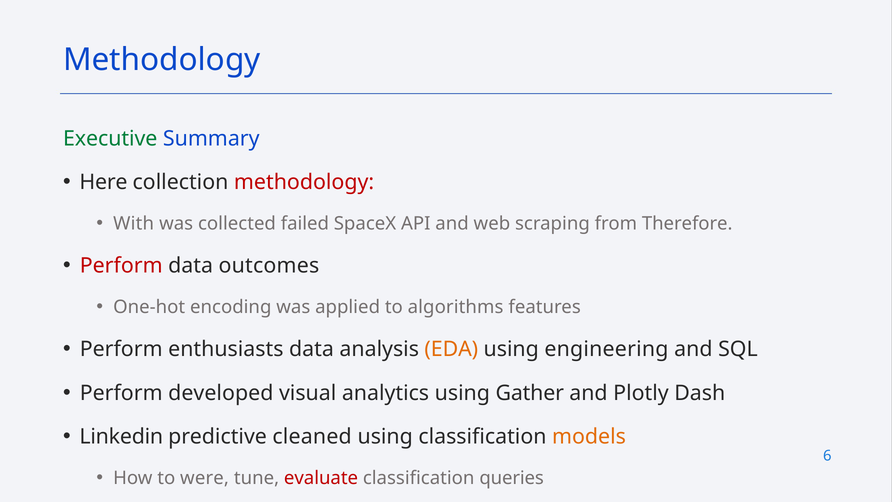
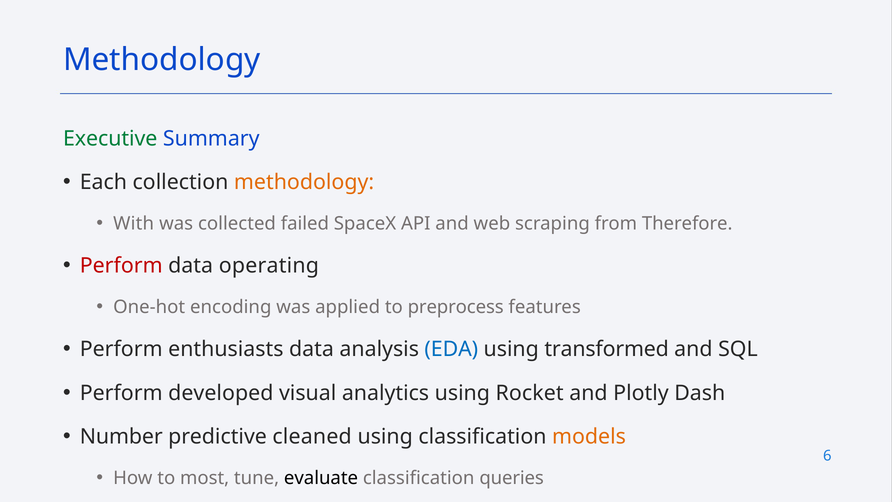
Here: Here -> Each (103, 182)
methodology colour: red -> orange (304, 182)
outcomes: outcomes -> operating (269, 266)
algorithms: algorithms -> preprocess (456, 307)
EDA colour: orange -> blue (451, 349)
engineering: engineering -> transformed (607, 349)
Gather: Gather -> Rocket (530, 393)
Linkedin: Linkedin -> Number (121, 437)
were: were -> most (205, 478)
evaluate colour: red -> black (321, 478)
